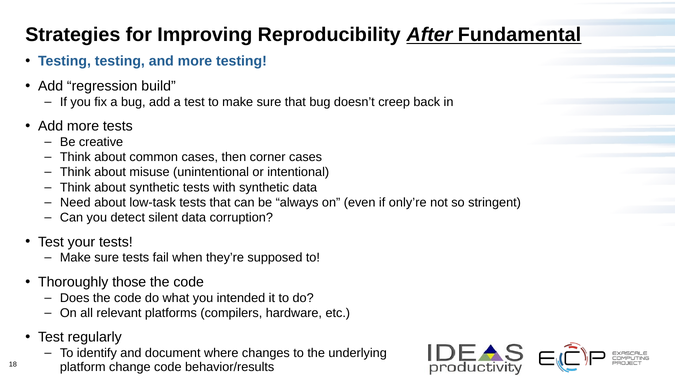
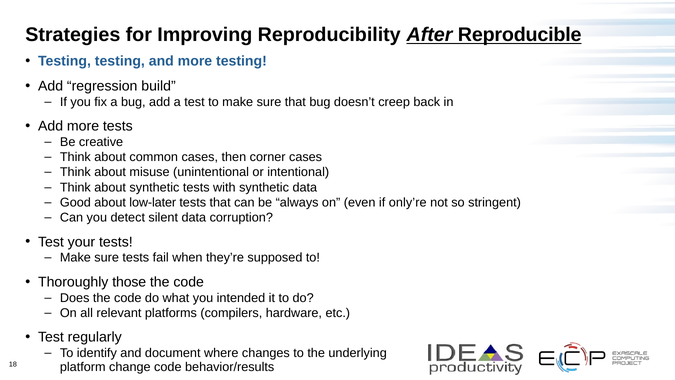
Fundamental: Fundamental -> Reproducible (520, 35)
Need: Need -> Good (75, 202)
low-task: low-task -> low-later (153, 202)
